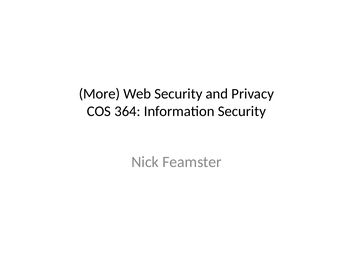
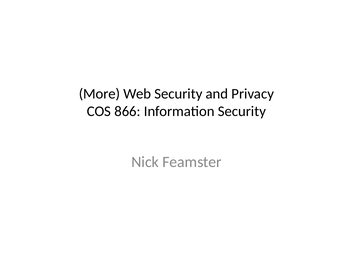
364: 364 -> 866 (127, 112)
